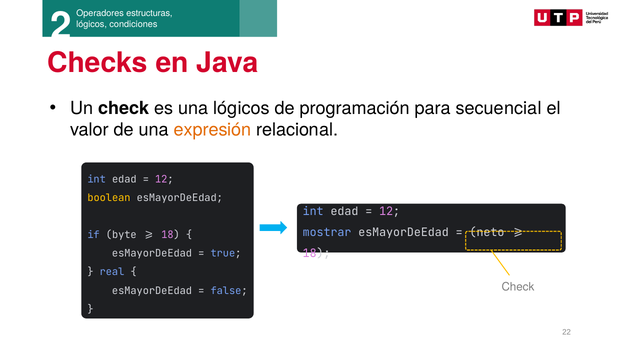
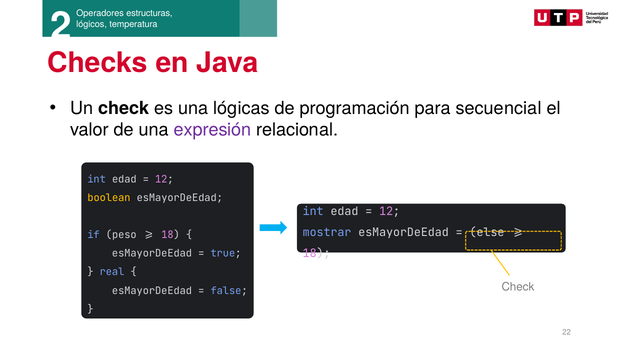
condiciones: condiciones -> temperatura (133, 24)
una lógicos: lógicos -> lógicas (242, 108)
expresión colour: orange -> purple (213, 130)
neto: neto -> else (487, 232)
byte: byte -> peso (121, 235)
